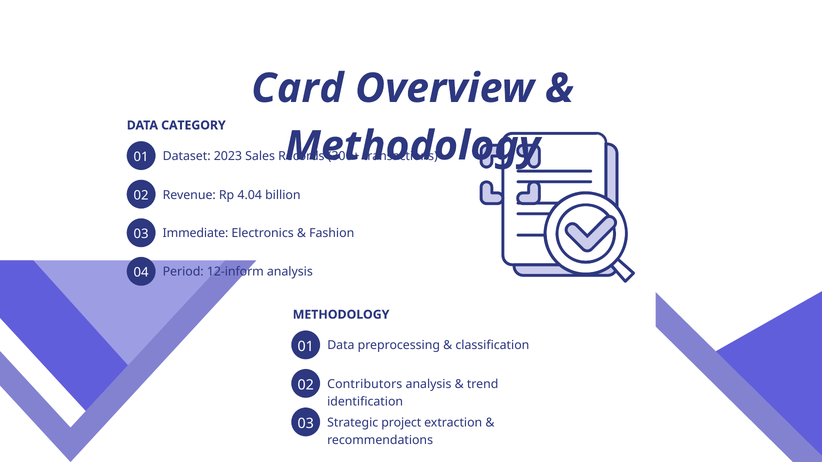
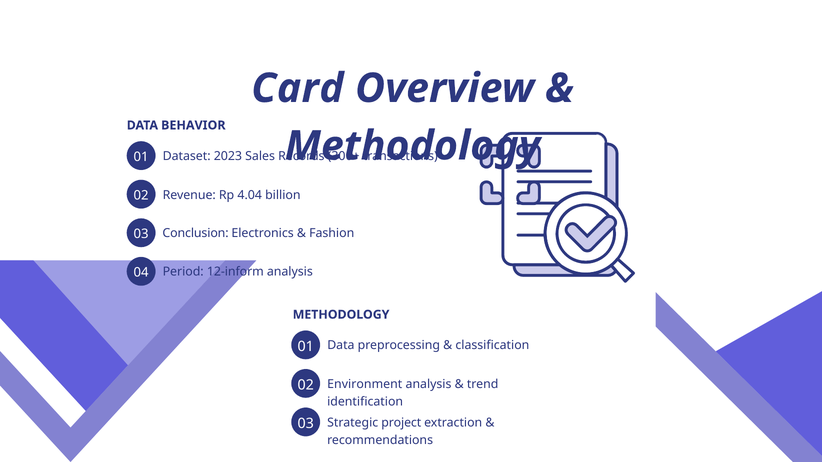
CATEGORY: CATEGORY -> BEHAVIOR (193, 125)
Immediate: Immediate -> Conclusion (196, 234)
Contributors: Contributors -> Environment (365, 385)
